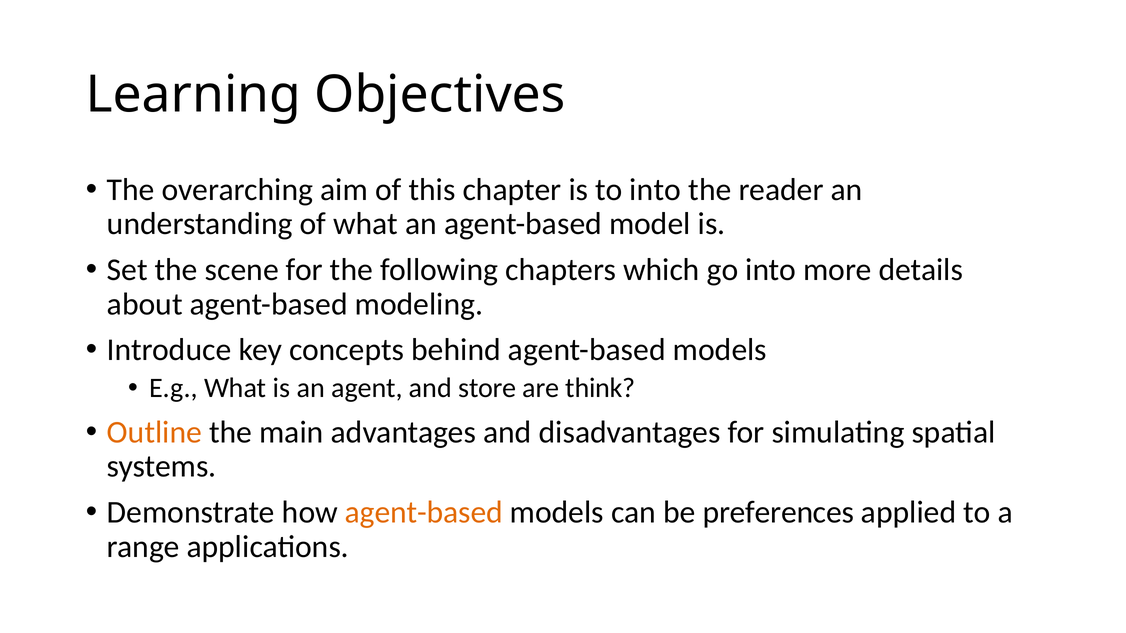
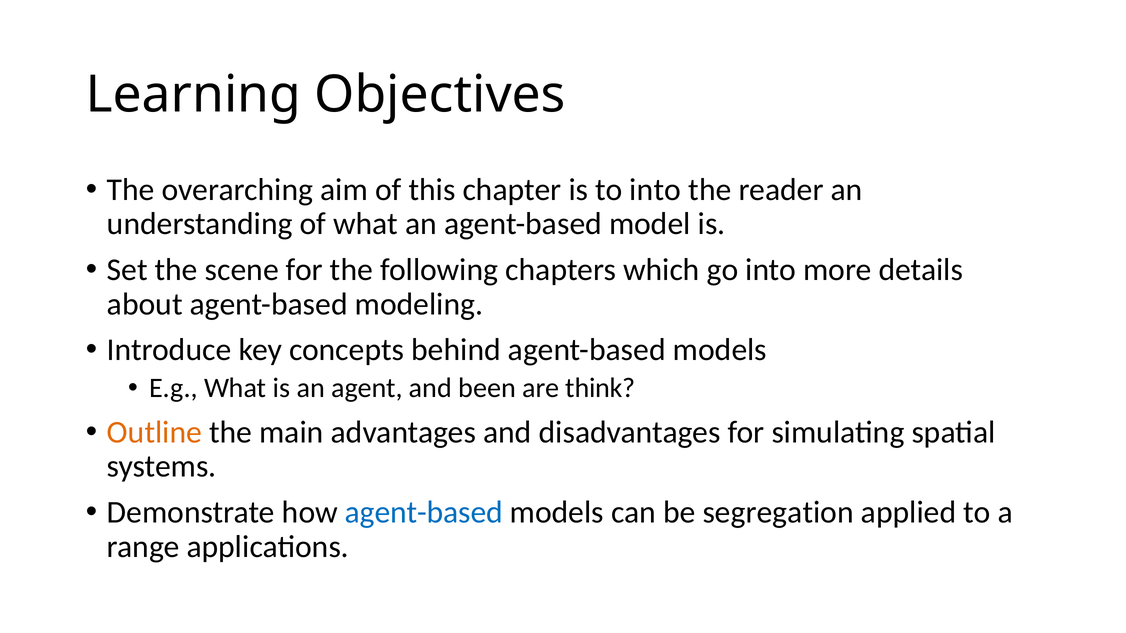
store: store -> been (487, 388)
agent-based colour: orange -> blue (424, 513)
preferences: preferences -> segregation (778, 513)
